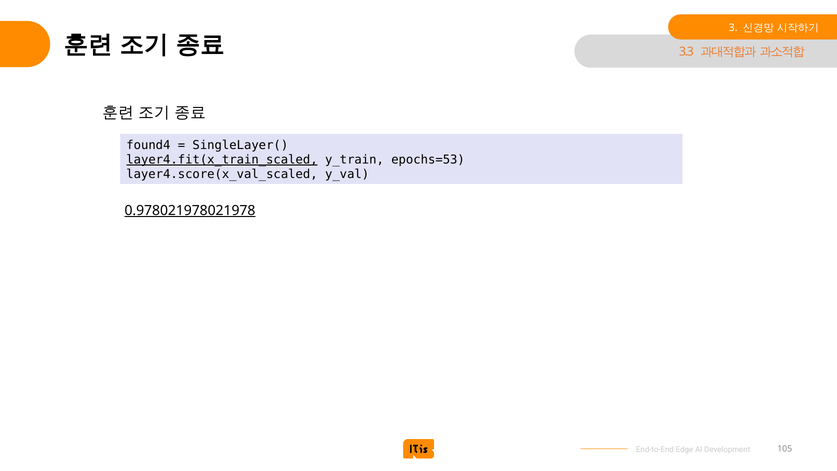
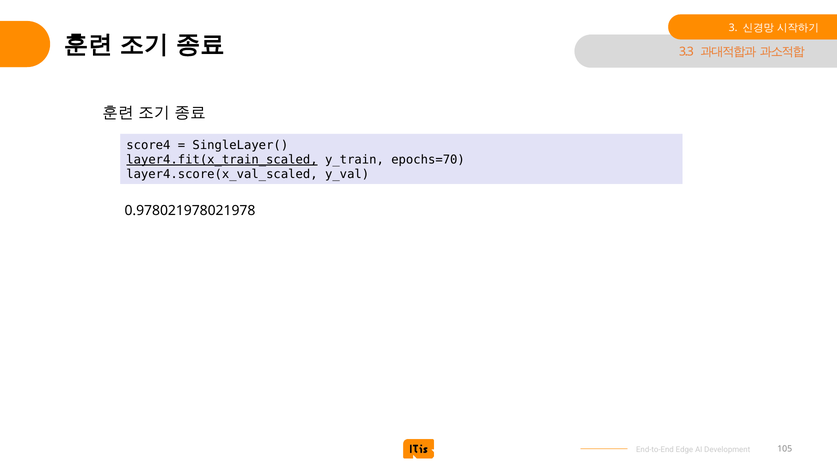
found4: found4 -> score4 (148, 145)
epochs=53: epochs=53 -> epochs=70 (428, 160)
0.978021978021978 underline: present -> none (190, 211)
